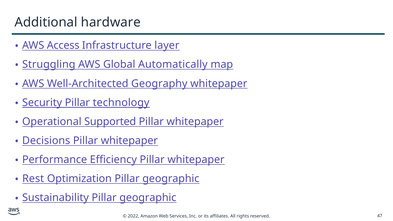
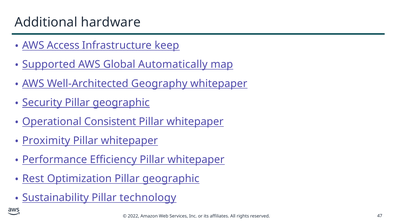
layer: layer -> keep (167, 45)
Struggling: Struggling -> Supported (49, 64)
Security Pillar technology: technology -> geographic (121, 103)
Supported: Supported -> Consistent (110, 122)
Decisions: Decisions -> Proximity (46, 141)
Sustainability Pillar geographic: geographic -> technology (148, 198)
